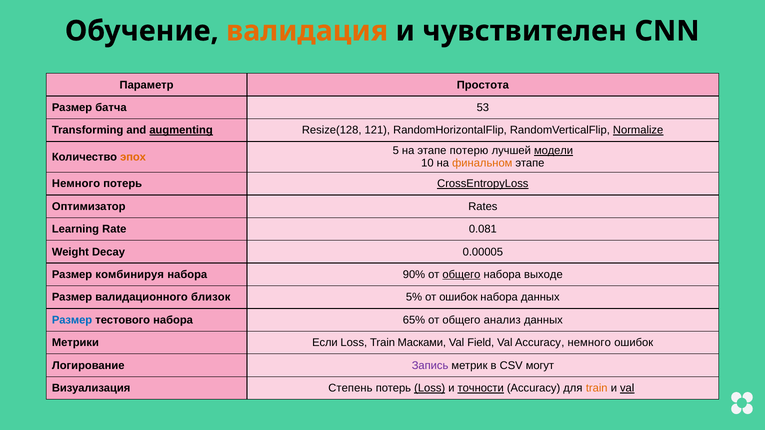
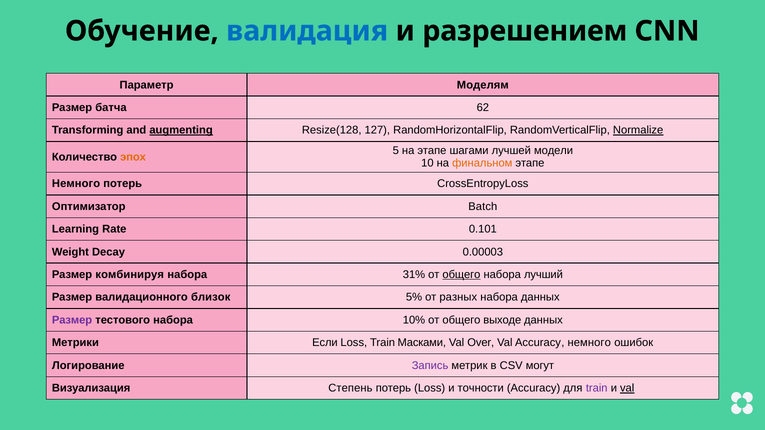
валидация colour: orange -> blue (307, 31)
чувствителен: чувствителен -> разрешением (525, 31)
Простота: Простота -> Моделям (483, 85)
53: 53 -> 62 (483, 108)
121: 121 -> 127 (377, 130)
потерю: потерю -> шагами (469, 151)
модели underline: present -> none (554, 151)
CrossEntropyLoss underline: present -> none (483, 184)
Rates: Rates -> Batch (483, 207)
0.081: 0.081 -> 0.101 (483, 229)
0.00005: 0.00005 -> 0.00003 (483, 252)
90%: 90% -> 31% (414, 275)
выходе: выходе -> лучший (543, 275)
от ошибок: ошибок -> разных (458, 298)
Размер colour: blue -> purple (72, 320)
65%: 65% -> 10% (414, 320)
анализ: анализ -> выходе (502, 320)
Field: Field -> Over (481, 343)
Loss underline: present -> none (430, 388)
точности underline: present -> none (481, 388)
train colour: orange -> purple (597, 388)
